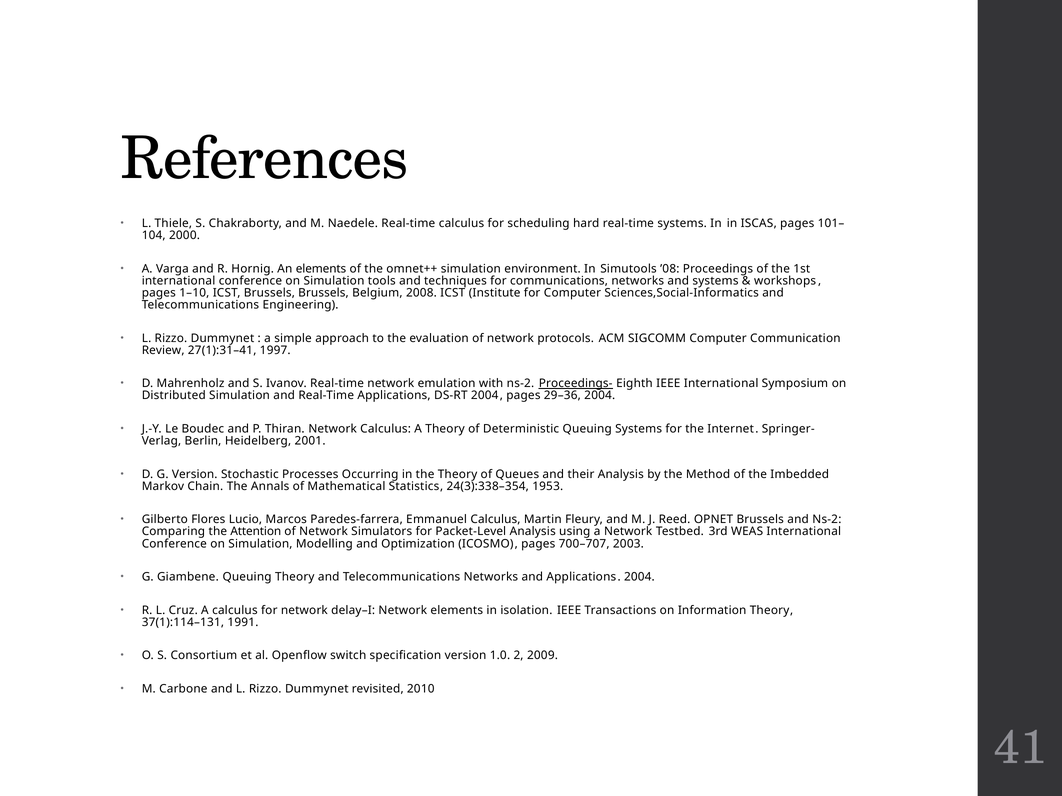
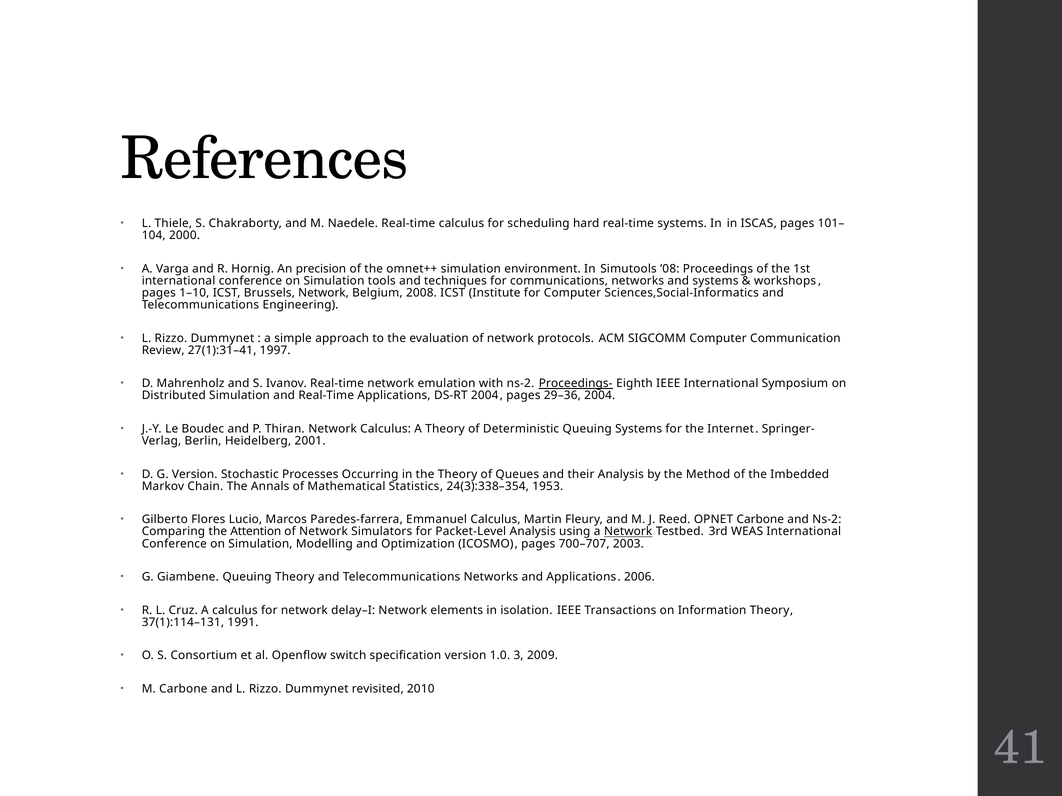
An elements: elements -> precision (321, 269)
Brussels Brussels: Brussels -> Network (324, 293)
OPNET Brussels: Brussels -> Carbone (760, 520)
Network underline: none -> present (628, 532)
Applications 2004: 2004 -> 2006 (639, 577)
2: 2 -> 3 (519, 656)
